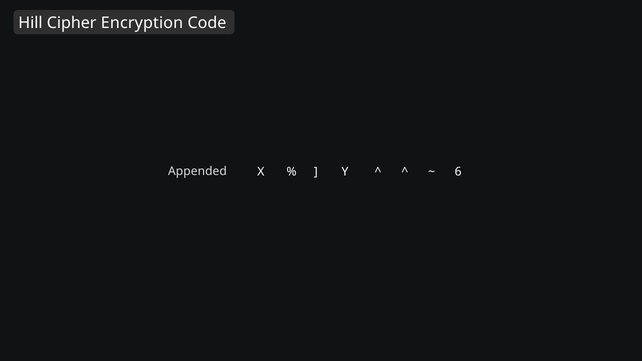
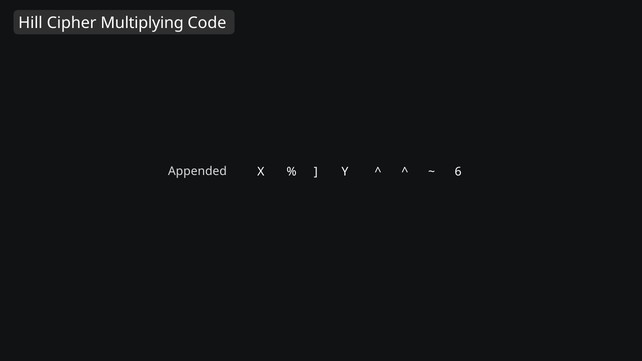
Encryption: Encryption -> Multiplying (142, 23)
